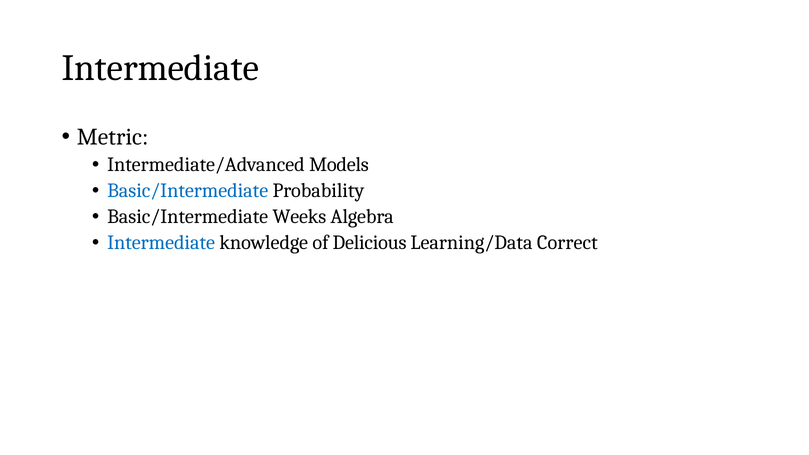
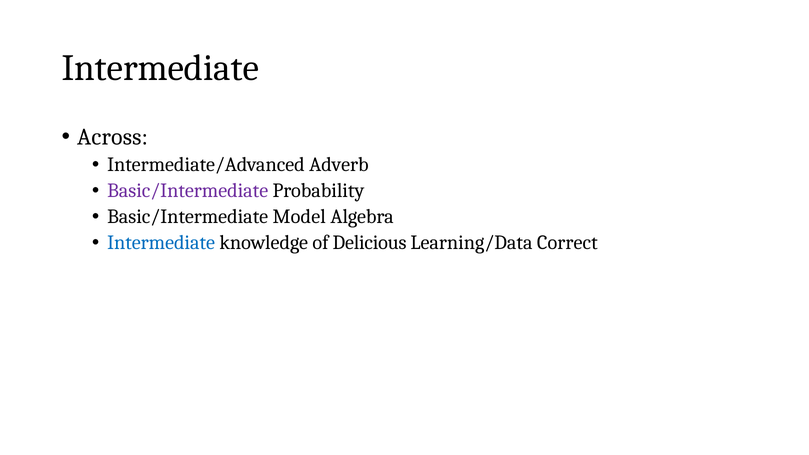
Metric: Metric -> Across (113, 137)
Models: Models -> Adverb (339, 165)
Basic/Intermediate colour: blue -> purple (188, 191)
Weeks: Weeks -> Model (299, 217)
